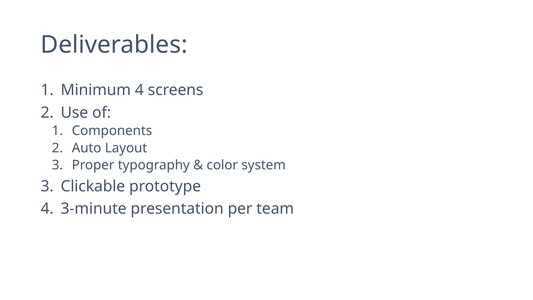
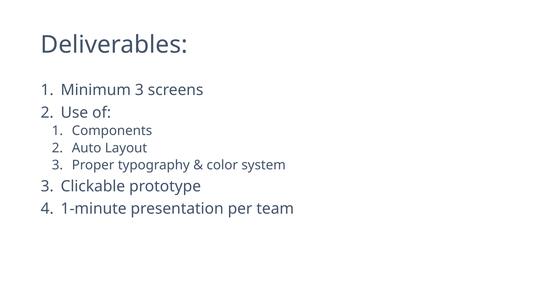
Minimum 4: 4 -> 3 (139, 90)
3-minute: 3-minute -> 1-minute (94, 209)
